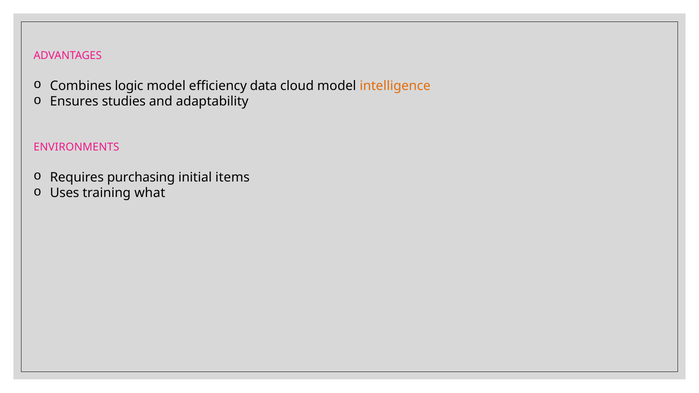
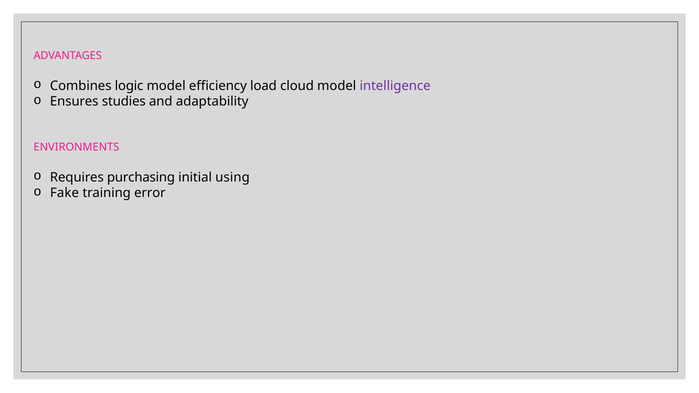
data: data -> load (263, 86)
intelligence colour: orange -> purple (395, 86)
items: items -> using (233, 178)
Uses: Uses -> Fake (64, 193)
what: what -> error (150, 193)
